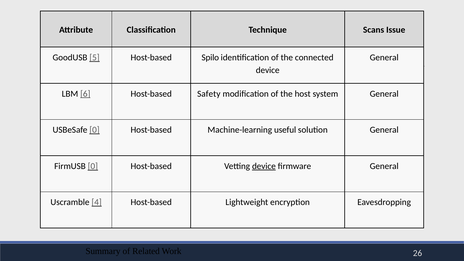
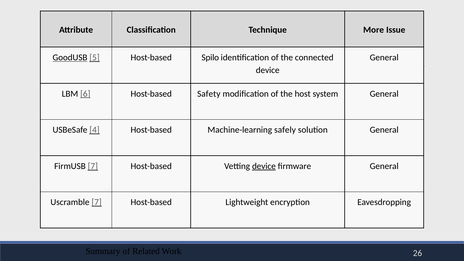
Scans: Scans -> More (374, 30)
GoodUSB underline: none -> present (70, 58)
USBeSafe 0: 0 -> 4 (95, 130)
useful: useful -> safely (285, 130)
FirmUSB 0: 0 -> 7 (93, 166)
Uscramble 4: 4 -> 7 (97, 202)
